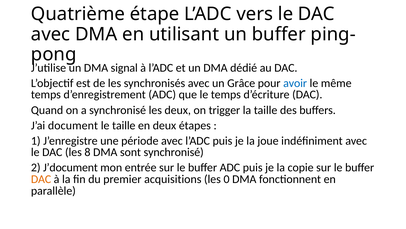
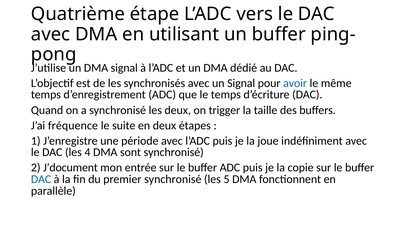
un Grâce: Grâce -> Signal (241, 83)
document: document -> fréquence (73, 125)
le taille: taille -> suite (124, 125)
8: 8 -> 4 (87, 152)
DAC colour: orange -> blue (41, 179)
premier acquisitions: acquisitions -> synchronisé (173, 179)
0: 0 -> 5 (227, 179)
